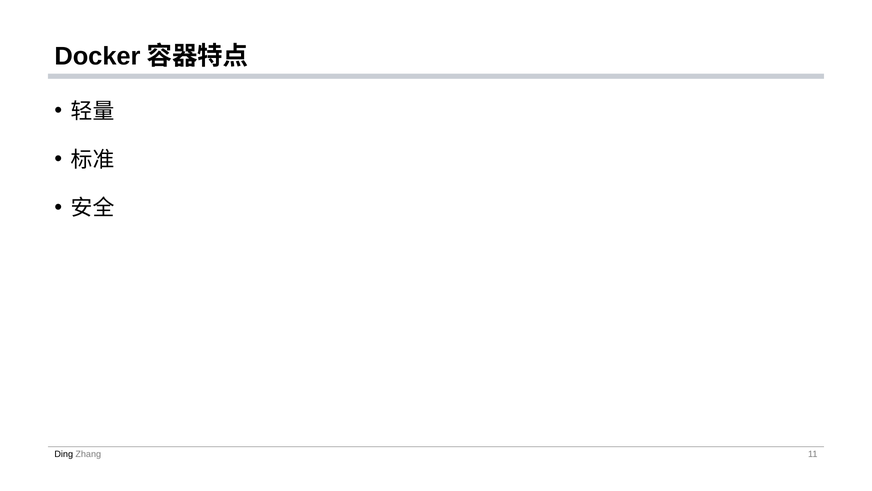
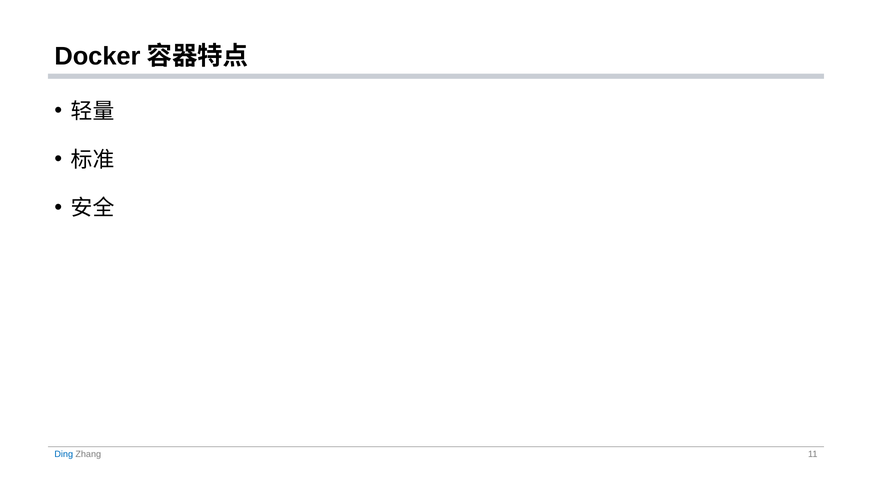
Ding colour: black -> blue (64, 454)
